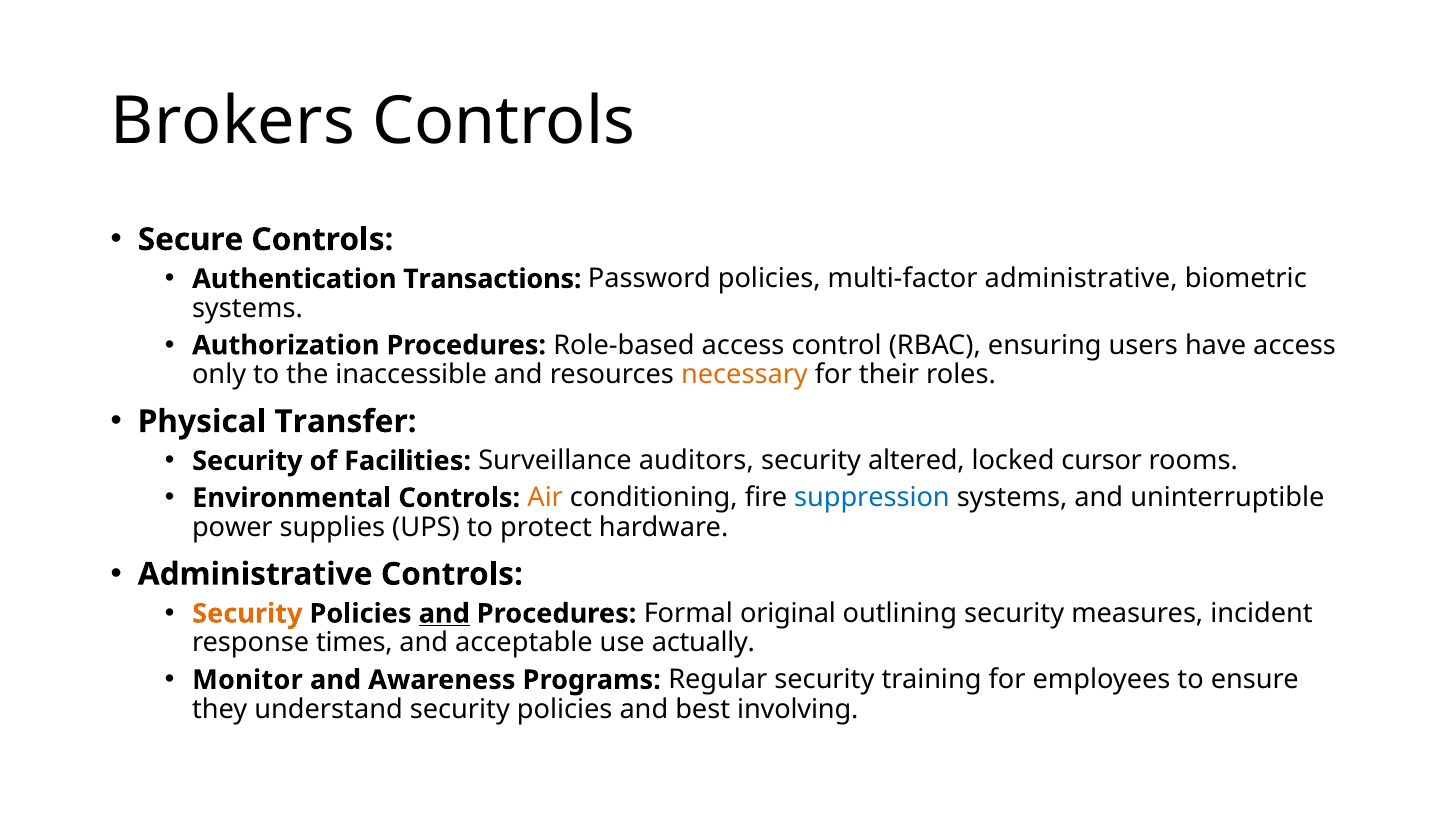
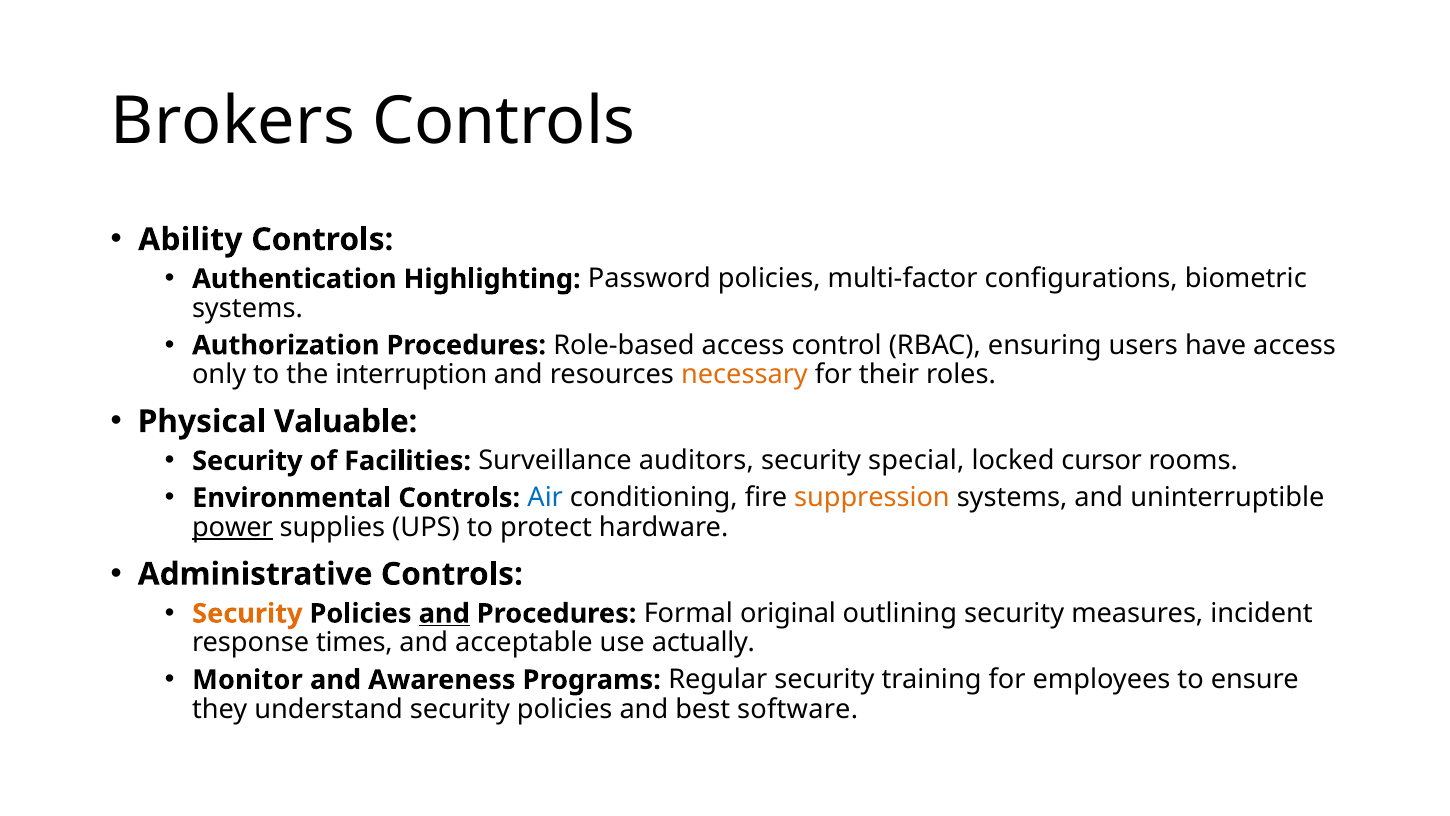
Secure: Secure -> Ability (190, 239)
Transactions: Transactions -> Highlighting (492, 279)
multi-factor administrative: administrative -> configurations (1081, 279)
inaccessible: inaccessible -> interruption (411, 375)
Transfer: Transfer -> Valuable (346, 421)
altered: altered -> special (916, 461)
Air colour: orange -> blue (545, 498)
suppression colour: blue -> orange (872, 498)
power underline: none -> present (232, 527)
involving: involving -> software (798, 709)
